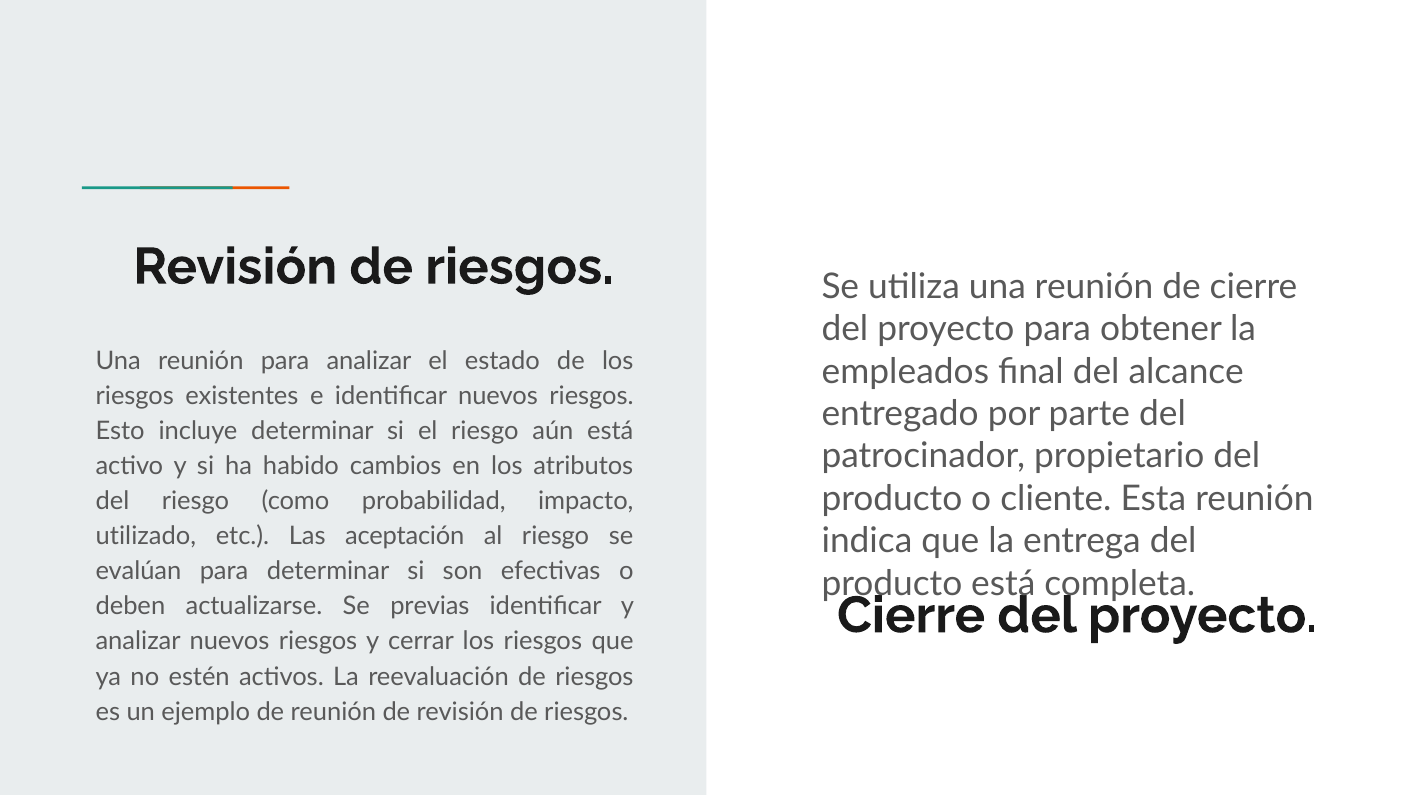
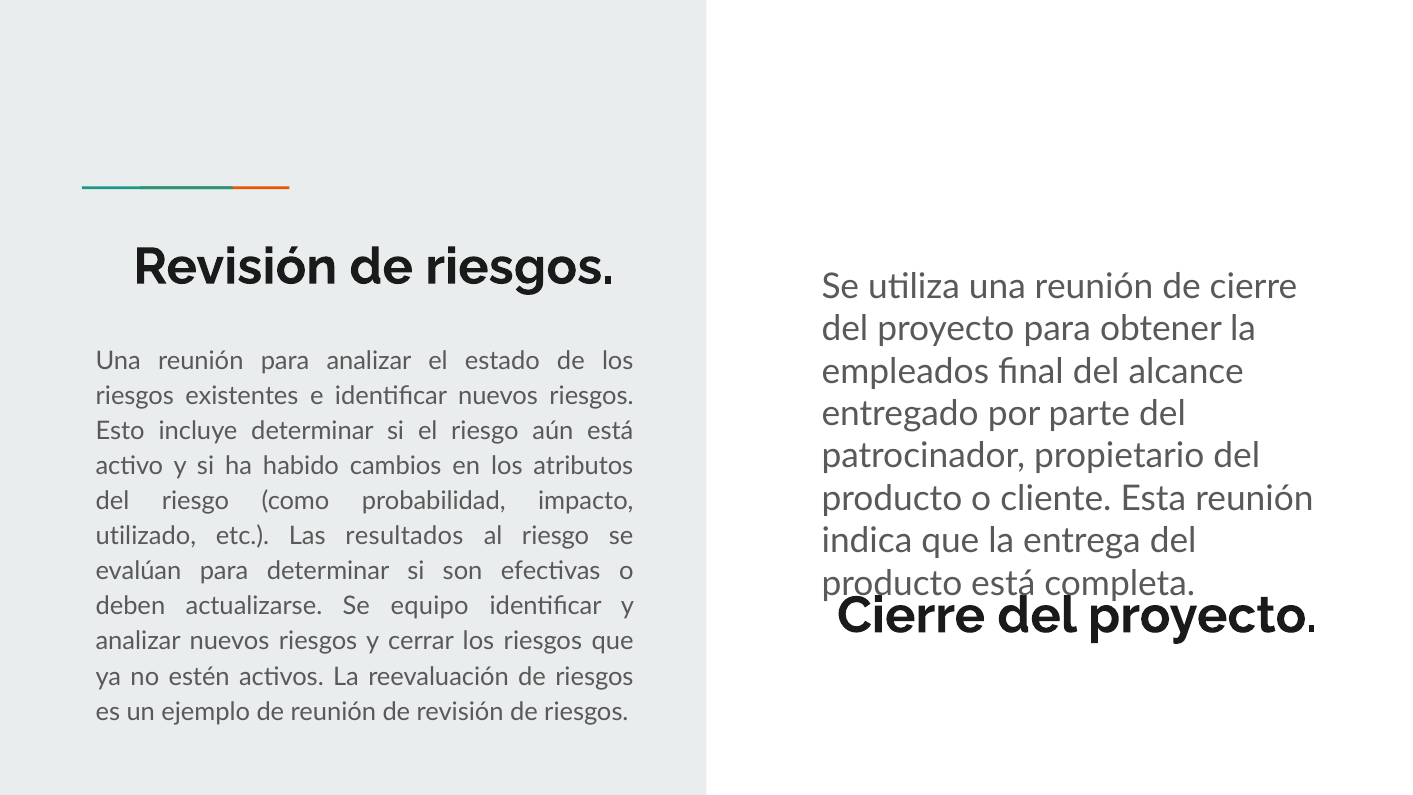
aceptación: aceptación -> resultados (404, 536)
previas: previas -> equipo (430, 606)
